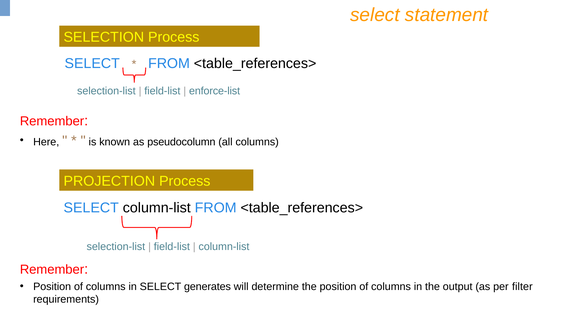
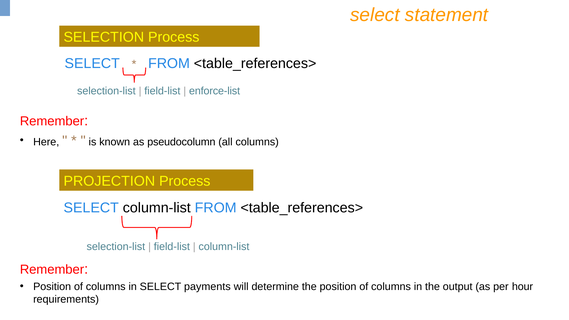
generates: generates -> payments (207, 287)
filter: filter -> hour (522, 287)
